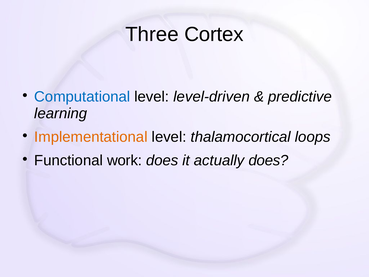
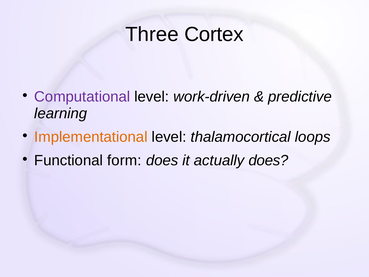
Computational colour: blue -> purple (82, 97)
level-driven: level-driven -> work-driven (212, 97)
work: work -> form (124, 160)
